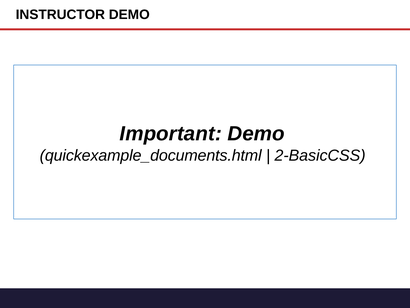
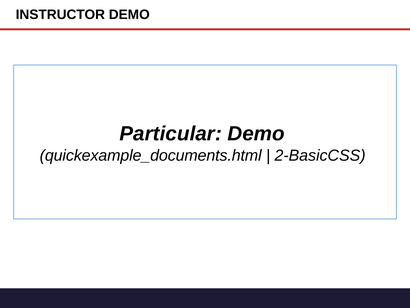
Important: Important -> Particular (171, 134)
